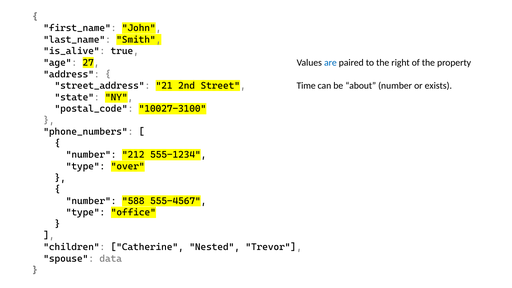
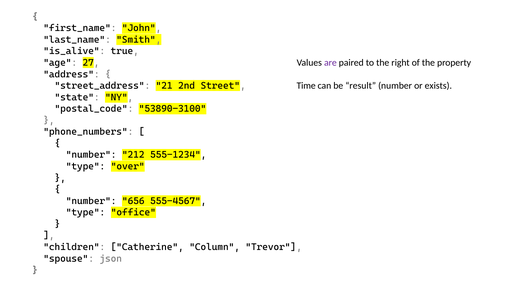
are colour: blue -> purple (330, 63)
about: about -> result (361, 86)
10027-3100: 10027-3100 -> 53890-3100 (173, 109)
588: 588 -> 656 (133, 201)
Nested: Nested -> Column (215, 247)
data: data -> json (111, 259)
